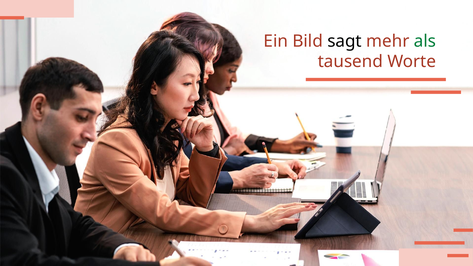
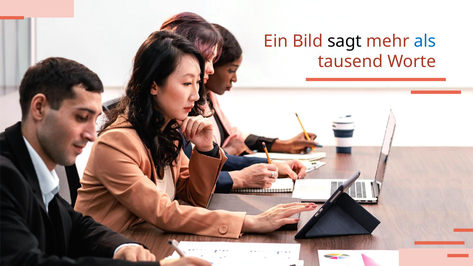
als colour: green -> blue (425, 41)
